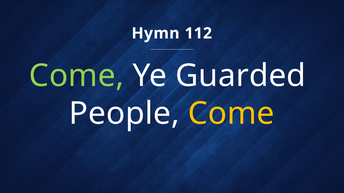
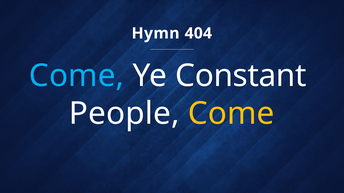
112: 112 -> 404 (198, 33)
Come colour: light green -> light blue (77, 76)
Guarded: Guarded -> Constant (241, 76)
